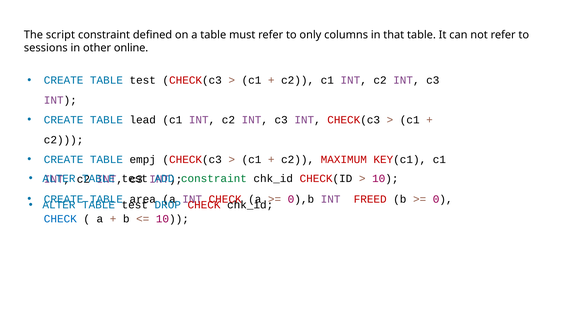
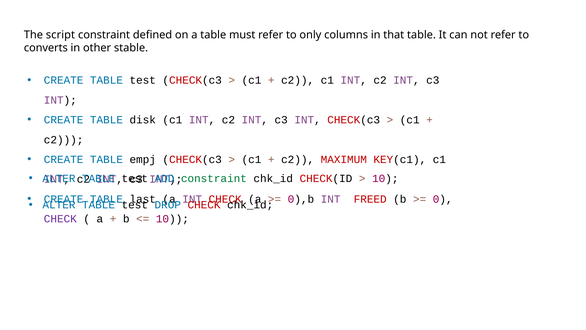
sessions: sessions -> converts (46, 48)
online: online -> stable (131, 48)
lead: lead -> disk (143, 120)
area: area -> last (143, 199)
CHECK colour: blue -> purple (60, 219)
